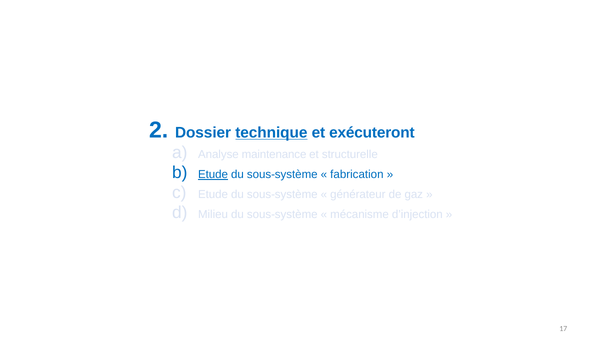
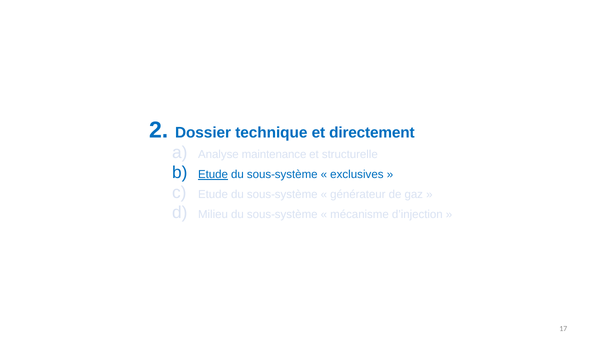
technique underline: present -> none (271, 133)
exécuteront: exécuteront -> directement (372, 133)
fabrication: fabrication -> exclusives (357, 175)
